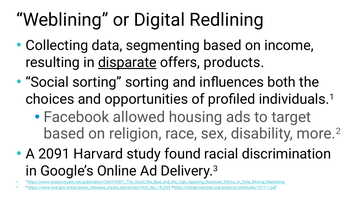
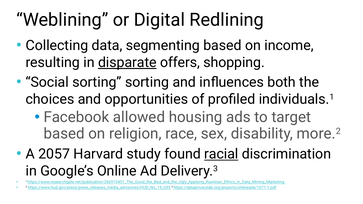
products: products -> shopping (234, 63)
2091: 2091 -> 2057 (54, 154)
racial underline: none -> present (221, 154)
